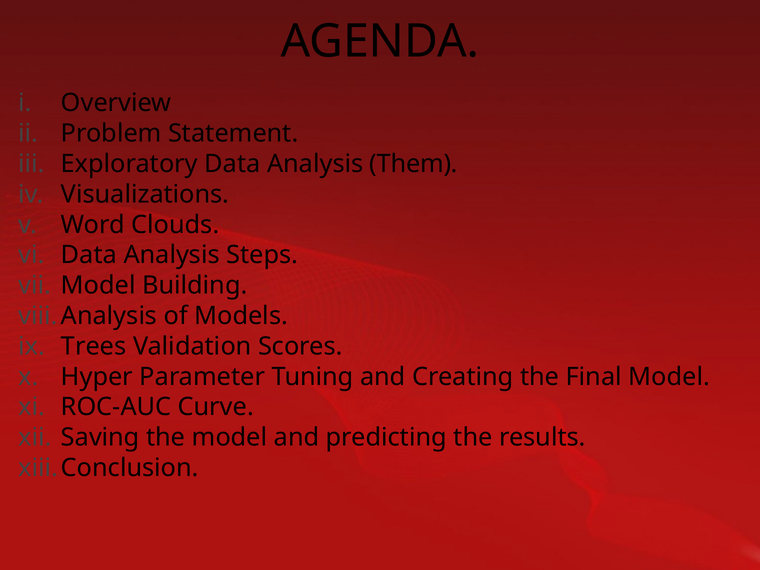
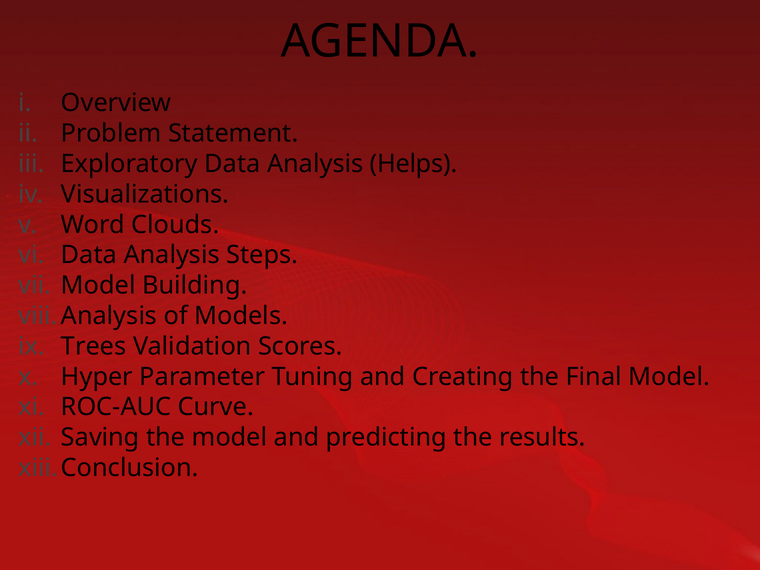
Them: Them -> Helps (414, 164)
